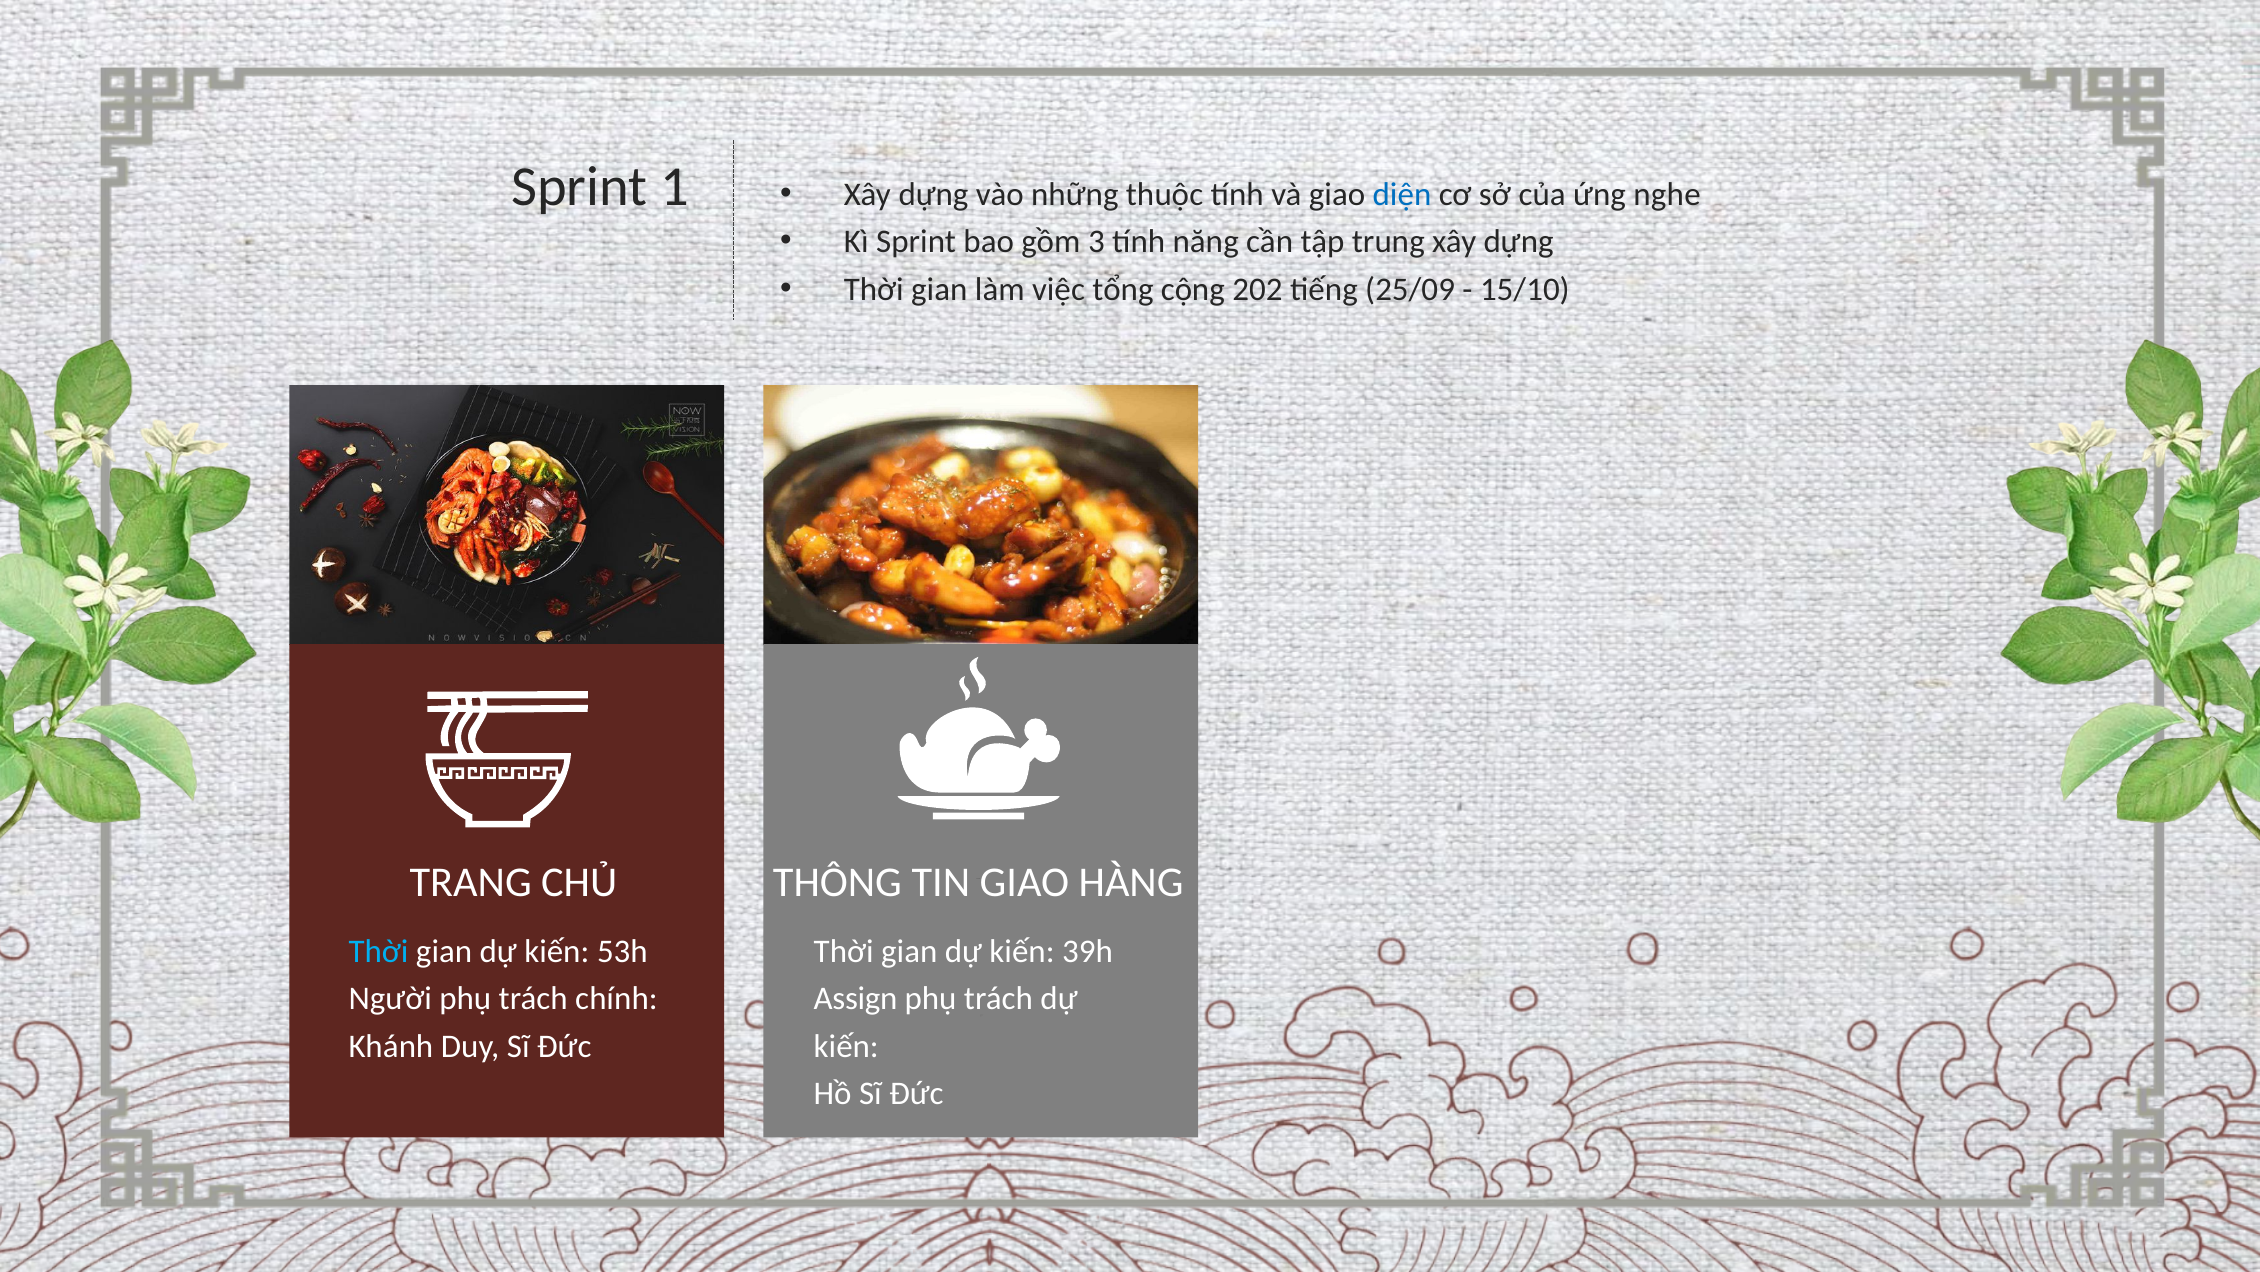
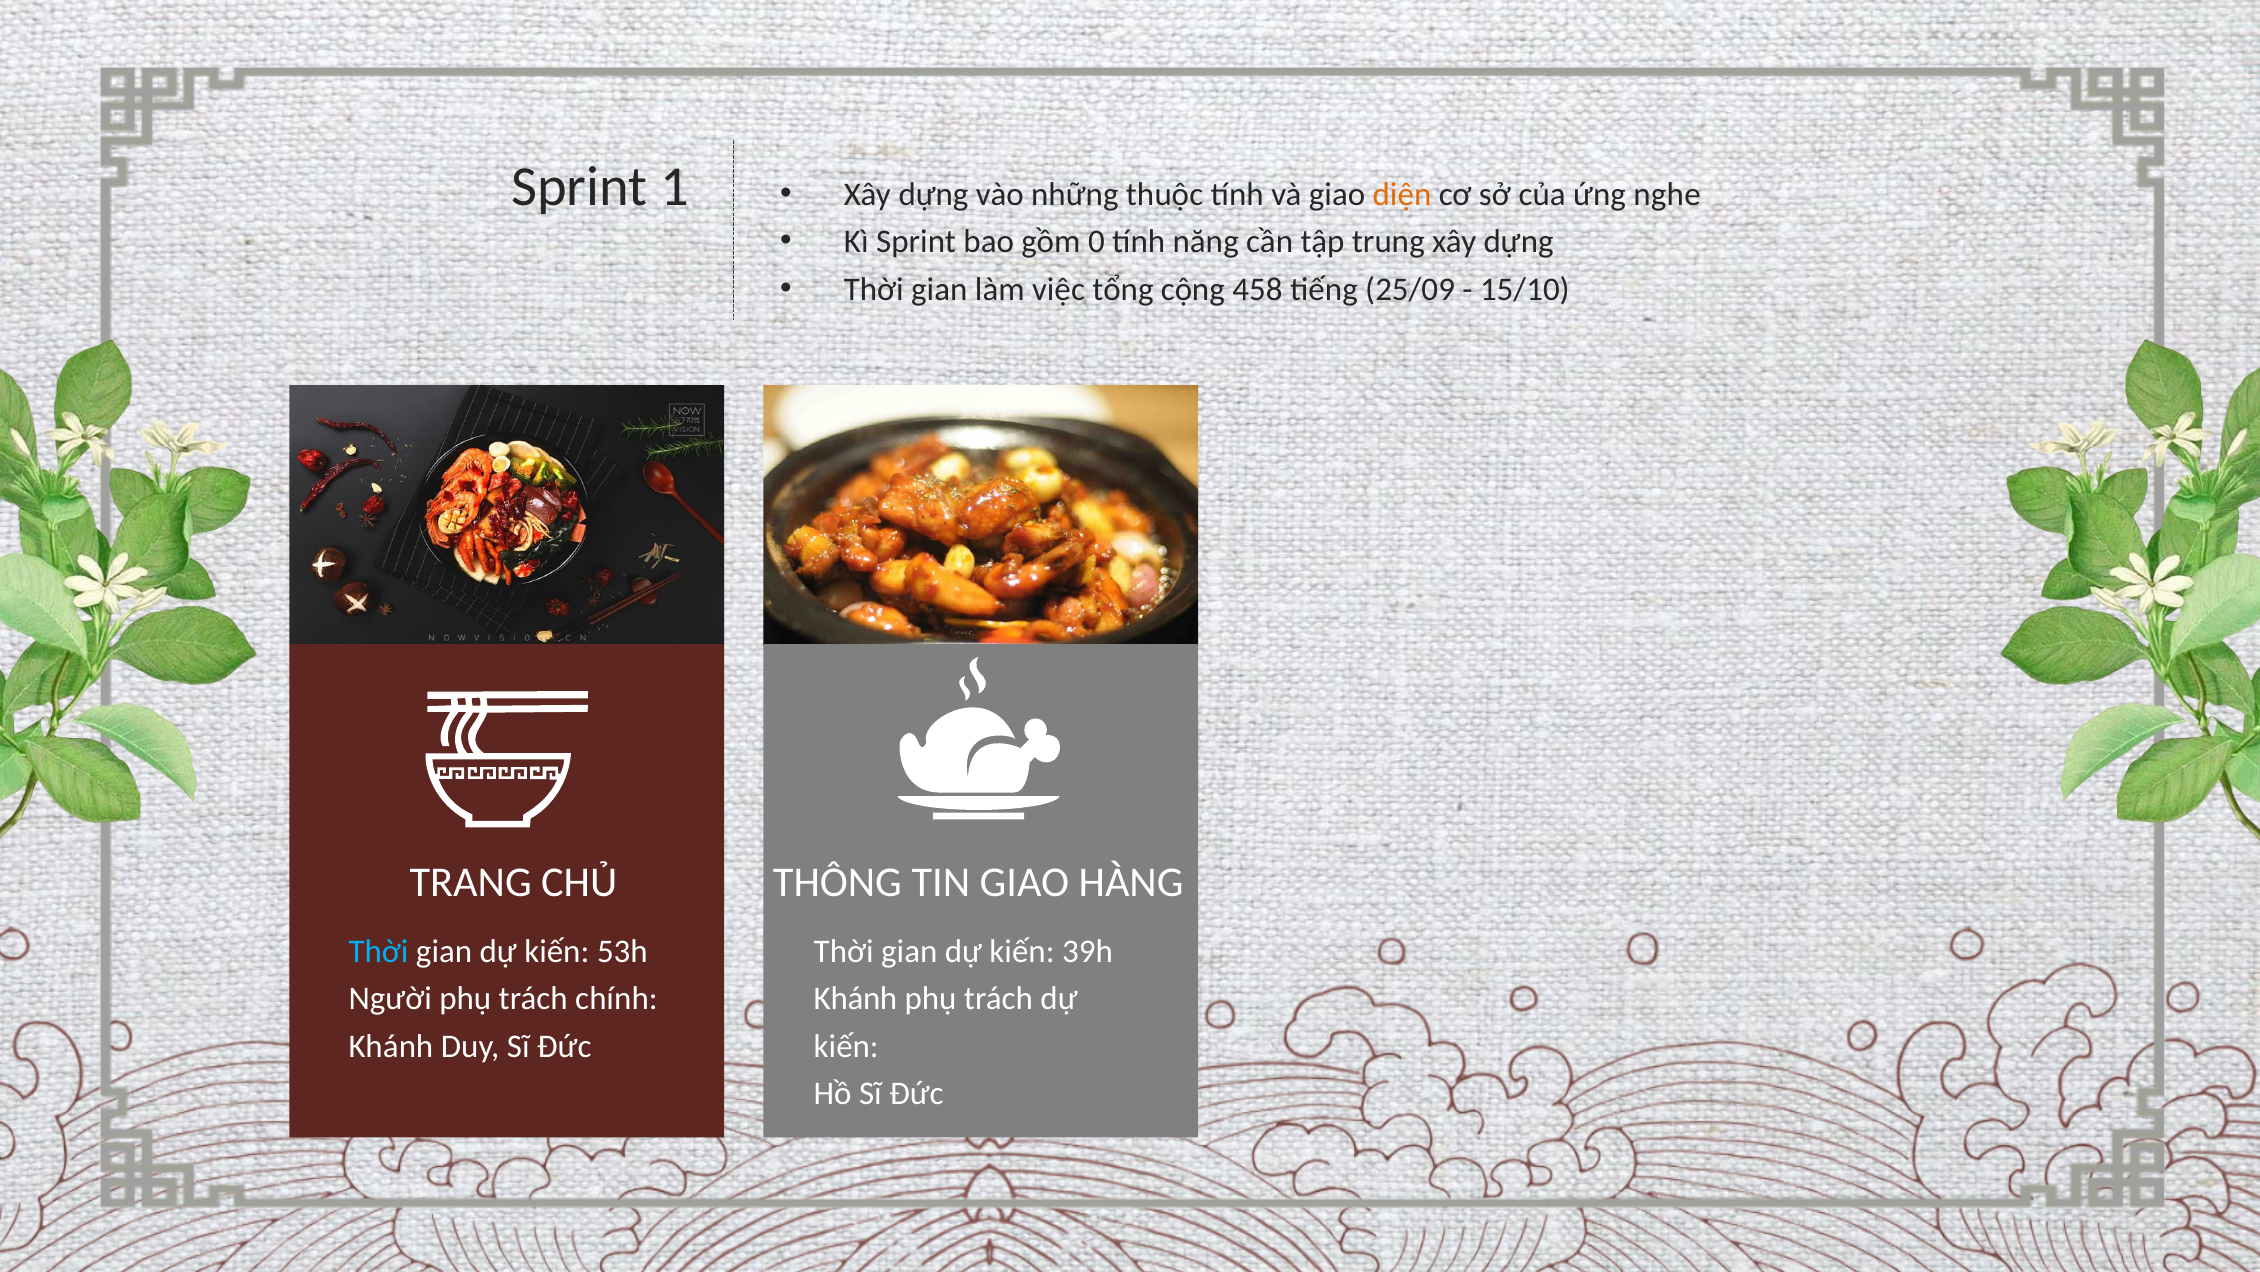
diện colour: blue -> orange (1402, 194)
3: 3 -> 0 (1096, 241)
202: 202 -> 458 (1257, 289)
Assign: Assign -> Khánh (856, 998)
